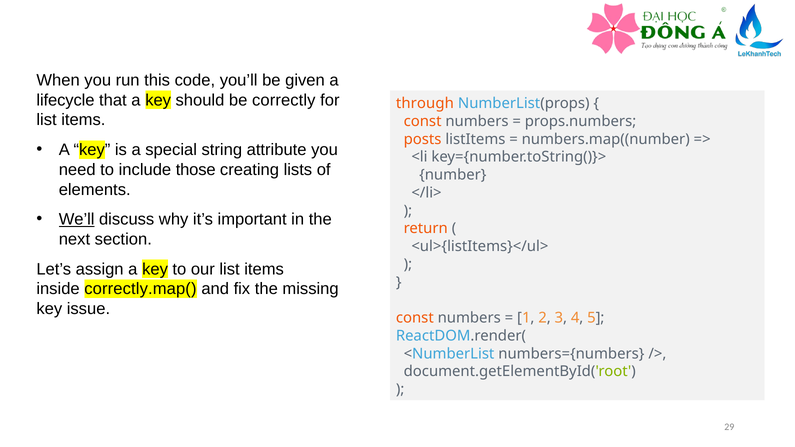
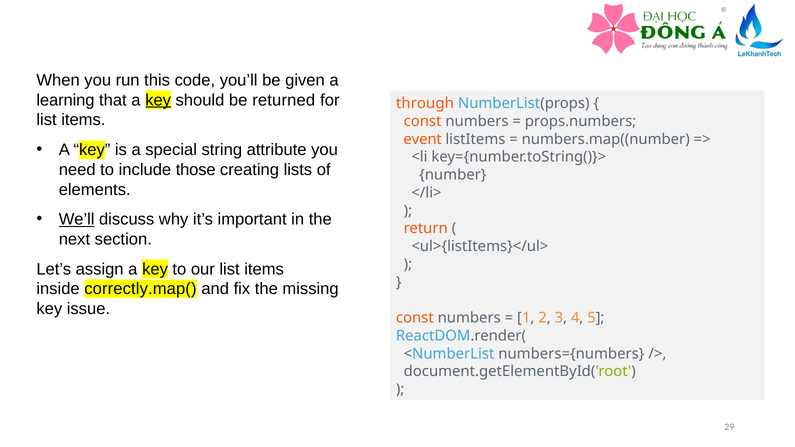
lifecycle: lifecycle -> learning (65, 100)
key underline: none -> present (158, 100)
correctly: correctly -> returned (284, 100)
posts: posts -> event (423, 139)
